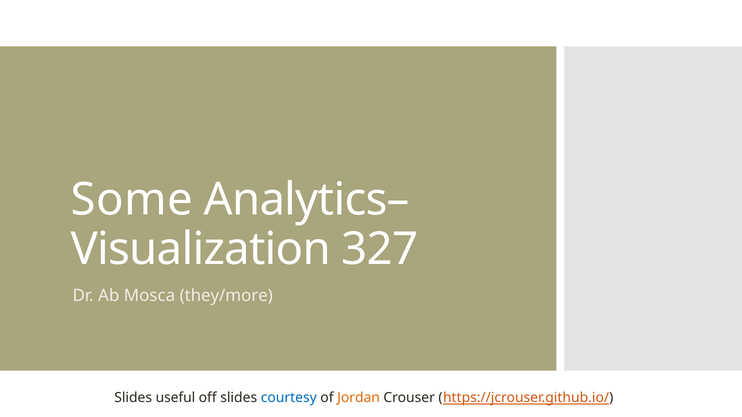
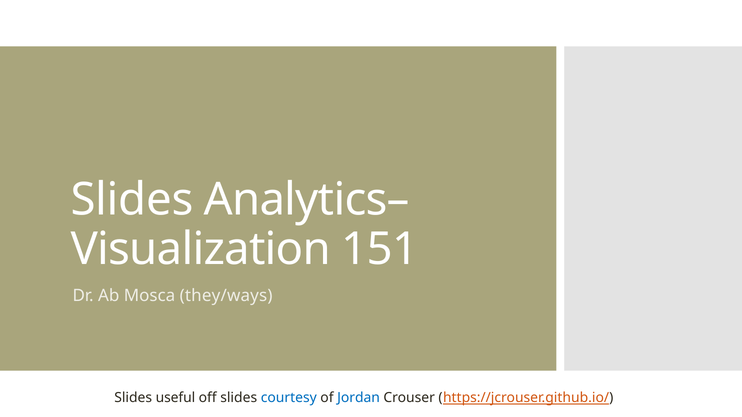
Some: Some -> Slides (132, 200)
327: 327 -> 151 (380, 249)
they/more: they/more -> they/ways (226, 296)
Jordan colour: orange -> blue (359, 398)
